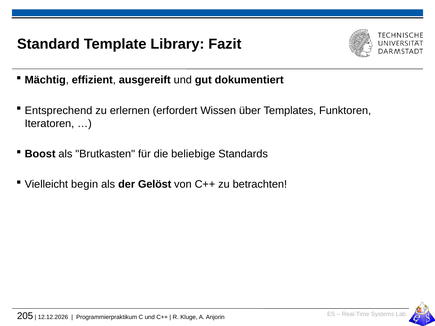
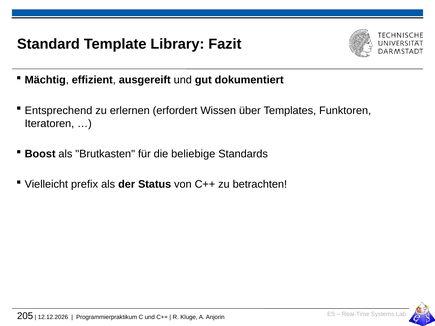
begin: begin -> prefix (85, 184)
Gelöst: Gelöst -> Status (155, 184)
